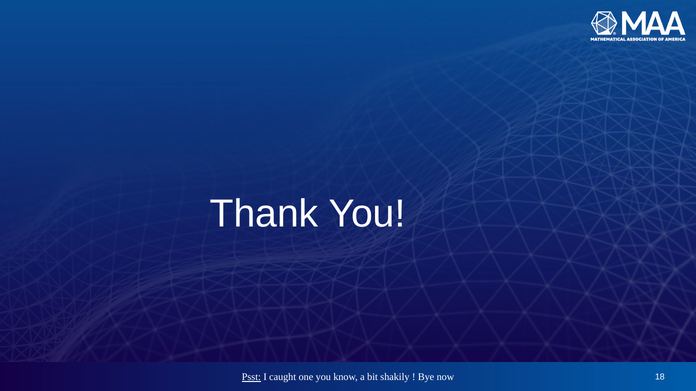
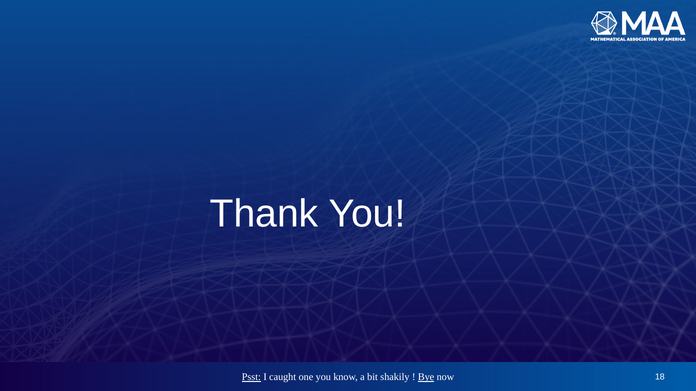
Bye underline: none -> present (426, 378)
